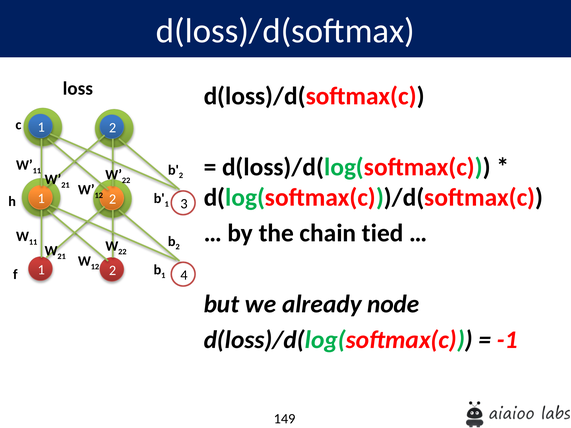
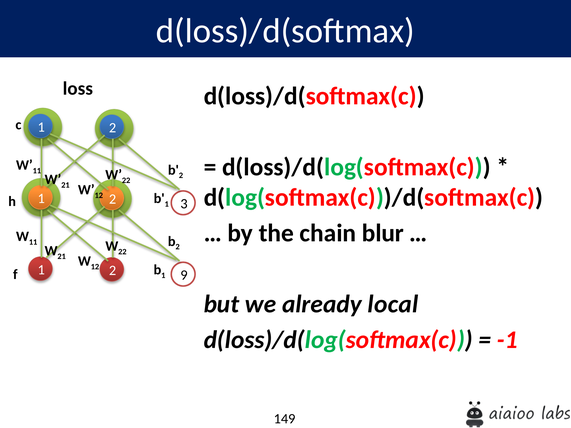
tied: tied -> blur (383, 233)
4: 4 -> 9 (184, 275)
node: node -> local (393, 304)
